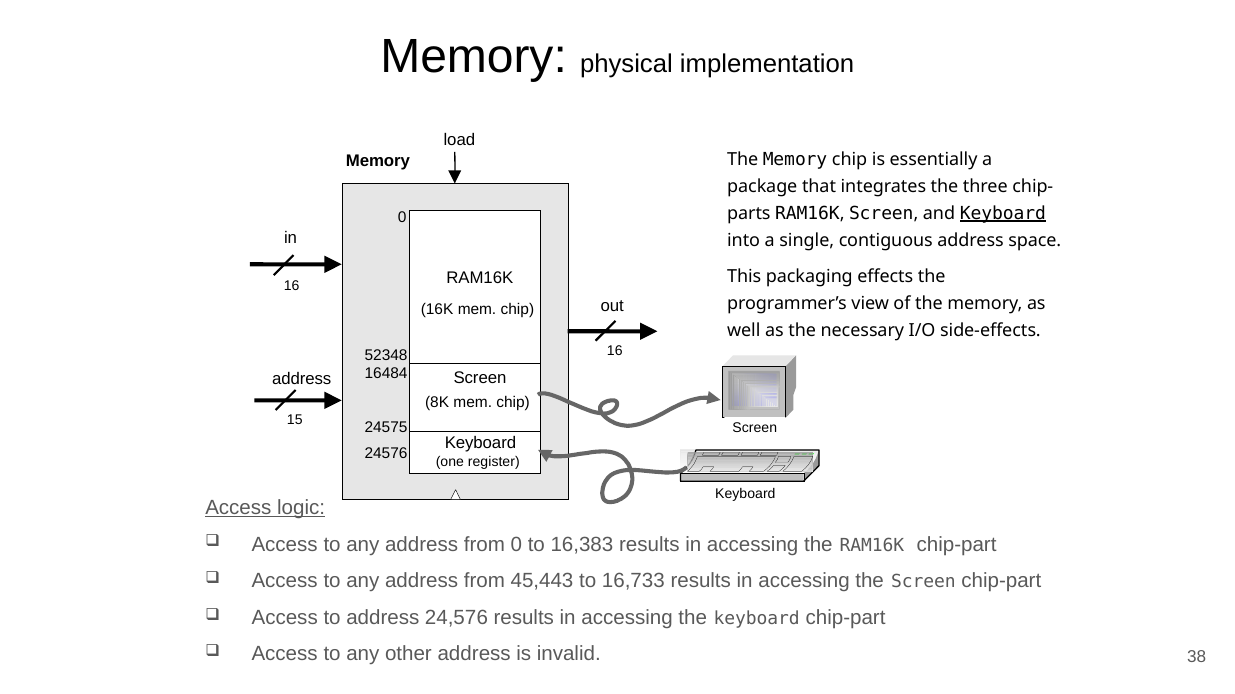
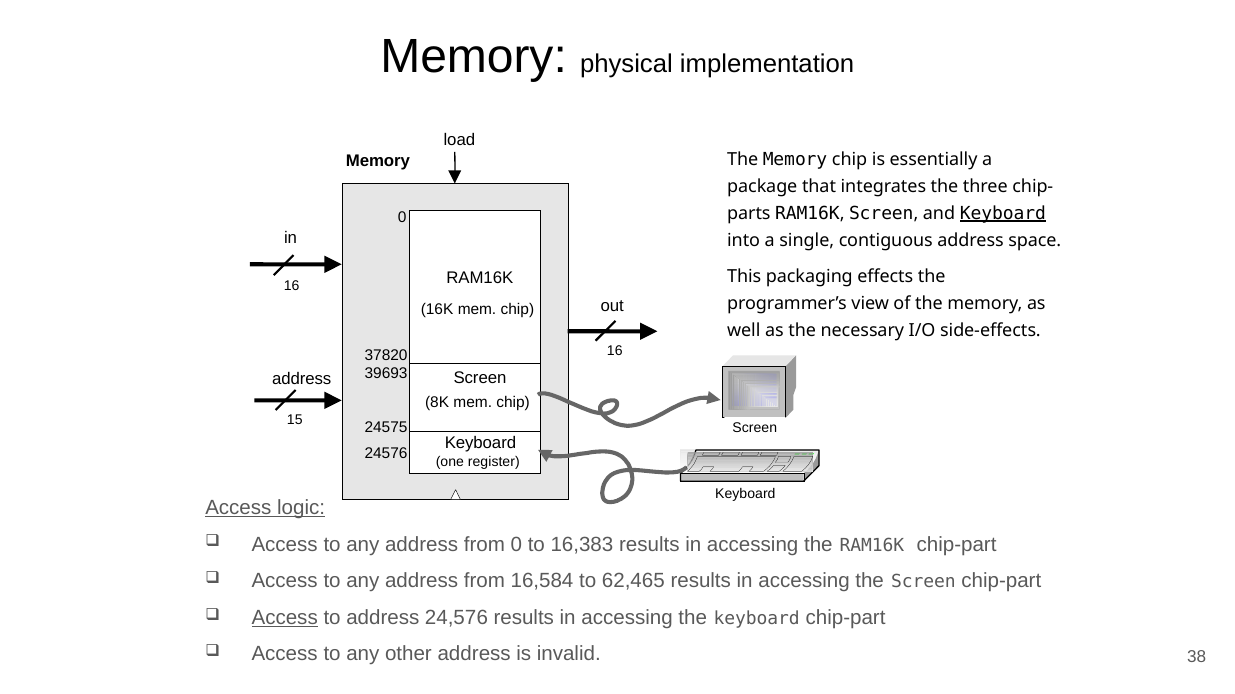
52348: 52348 -> 37820 (386, 356)
16484: 16484 -> 39693 (386, 374)
45,443: 45,443 -> 16,584 (542, 582)
16,733: 16,733 -> 62,465 (633, 582)
Access underline: none -> present (285, 618)
